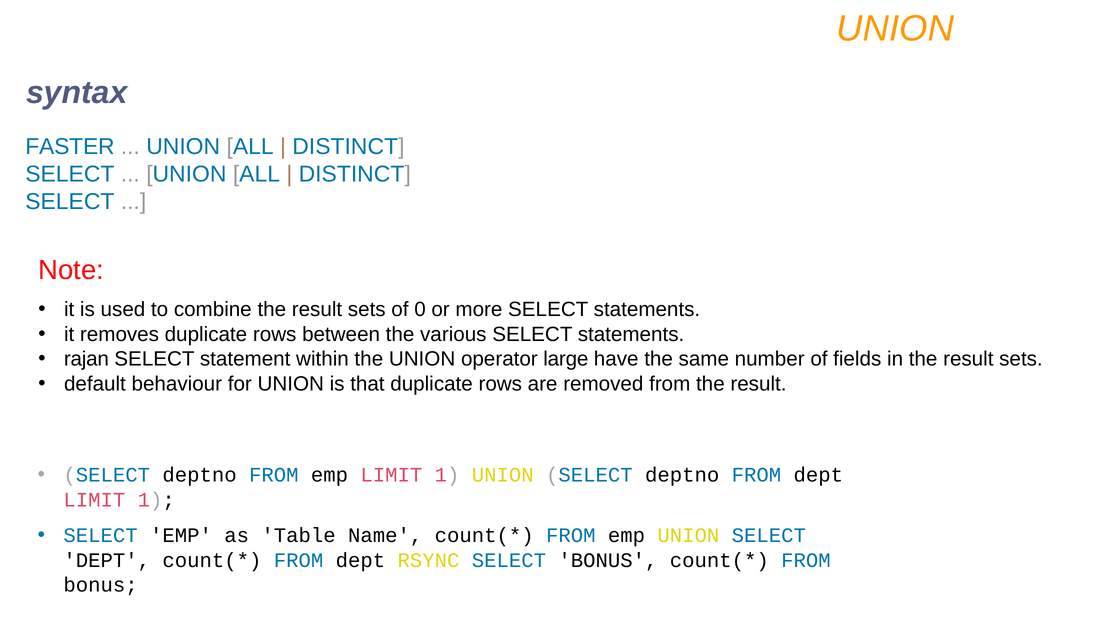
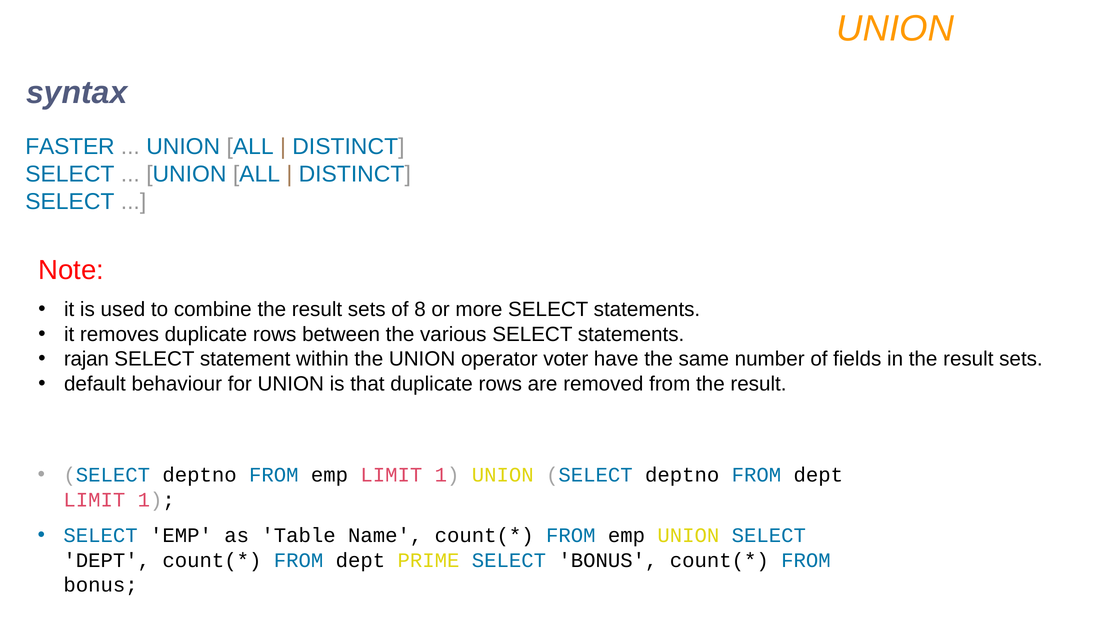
0: 0 -> 8 (420, 309)
large: large -> voter (566, 359)
RSYNC: RSYNC -> PRIME (429, 560)
